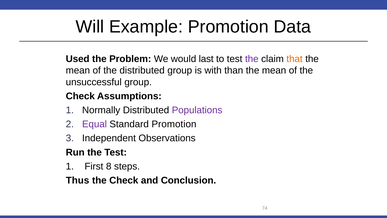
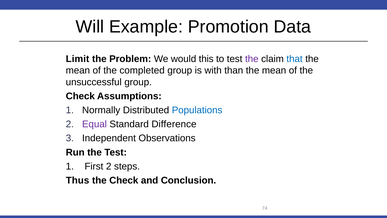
Used: Used -> Limit (78, 59)
last: last -> this (206, 59)
that colour: orange -> blue (295, 59)
the distributed: distributed -> completed (142, 70)
Populations colour: purple -> blue (197, 110)
Standard Promotion: Promotion -> Difference (174, 124)
First 8: 8 -> 2 (109, 166)
